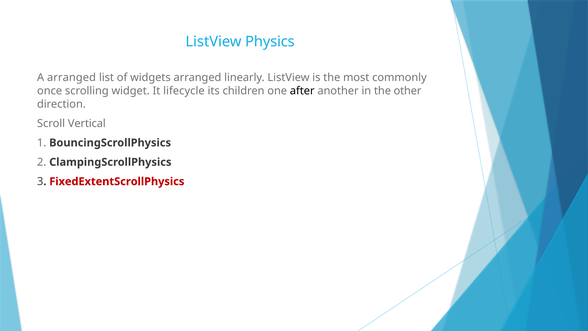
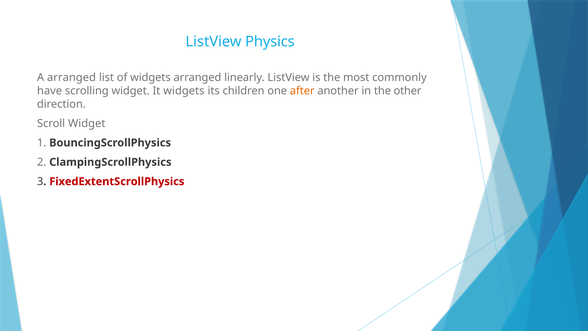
once: once -> have (50, 91)
It lifecycle: lifecycle -> widgets (184, 91)
after colour: black -> orange (302, 91)
Scroll Vertical: Vertical -> Widget (87, 123)
